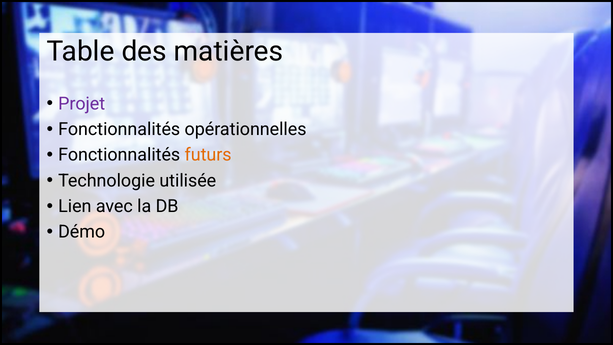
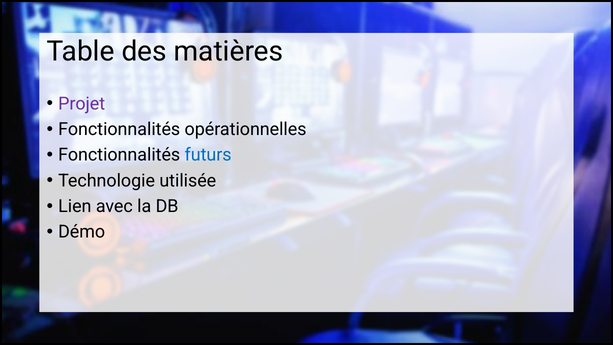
futurs colour: orange -> blue (208, 155)
